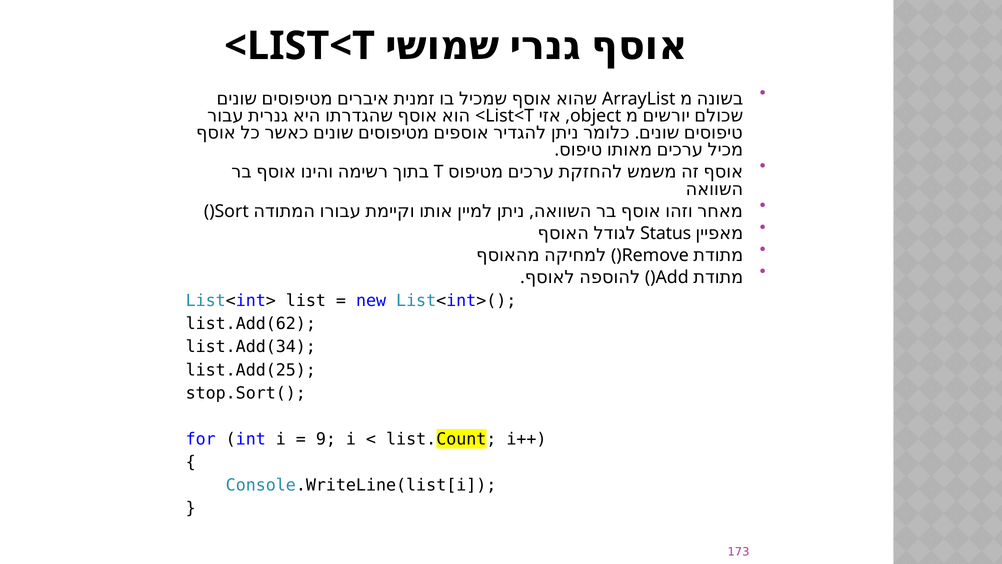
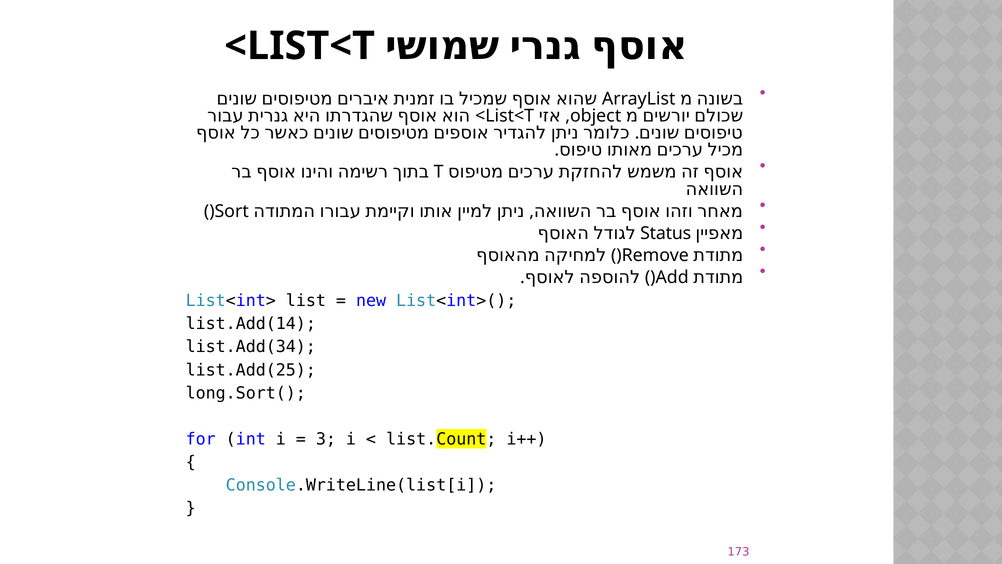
list.Add(62: list.Add(62 -> list.Add(14 (251, 324)
stop.Sort(: stop.Sort( -> long.Sort( (246, 393)
9: 9 -> 3 (326, 439)
